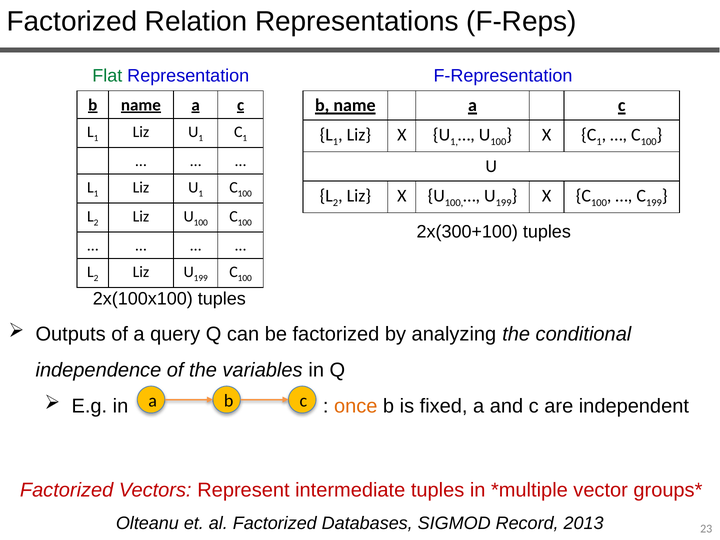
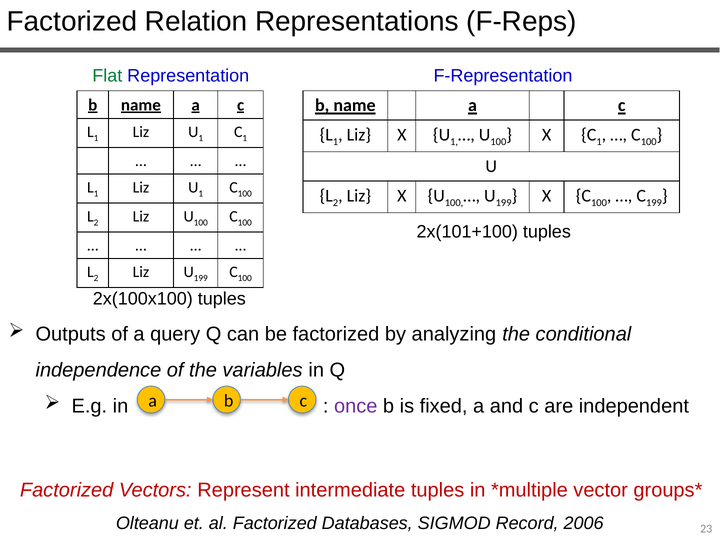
2x(300+100: 2x(300+100 -> 2x(101+100 (467, 232)
once colour: orange -> purple (356, 406)
2013: 2013 -> 2006 (584, 523)
